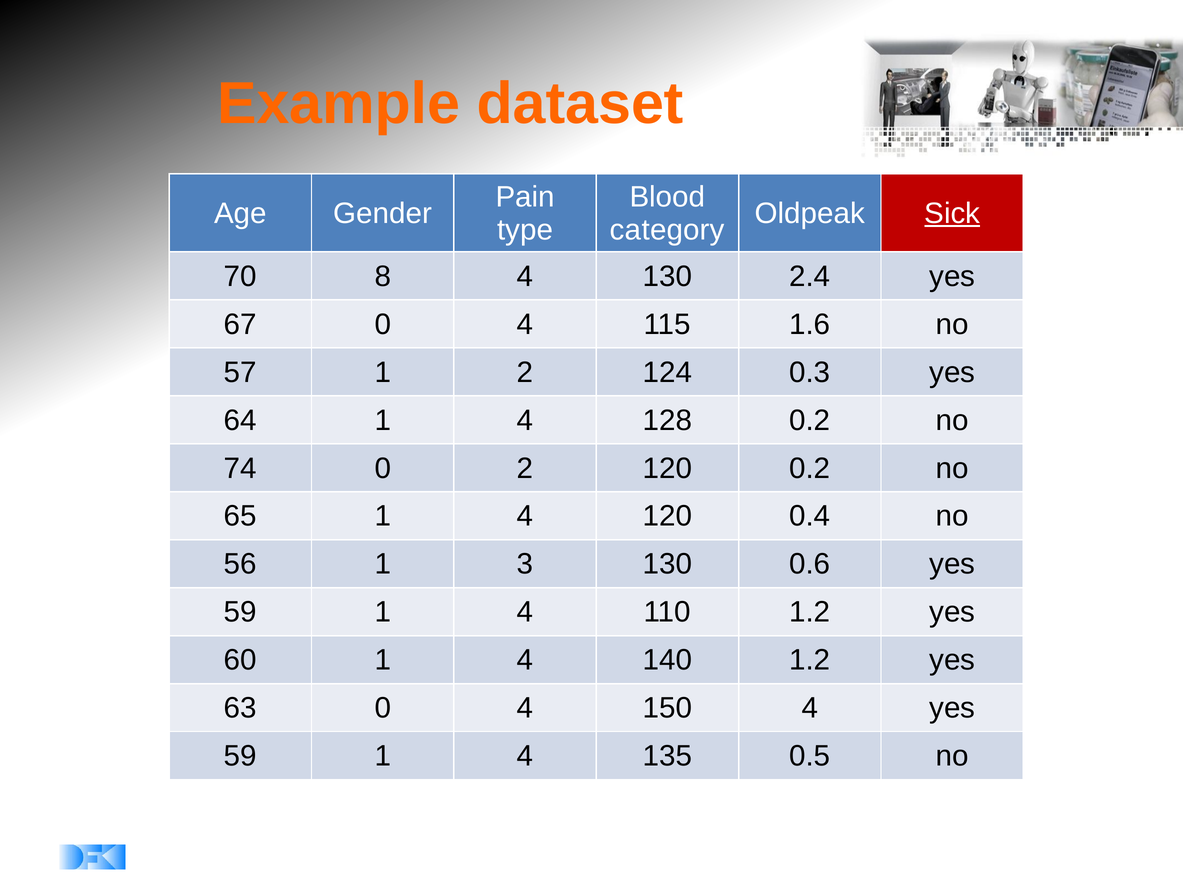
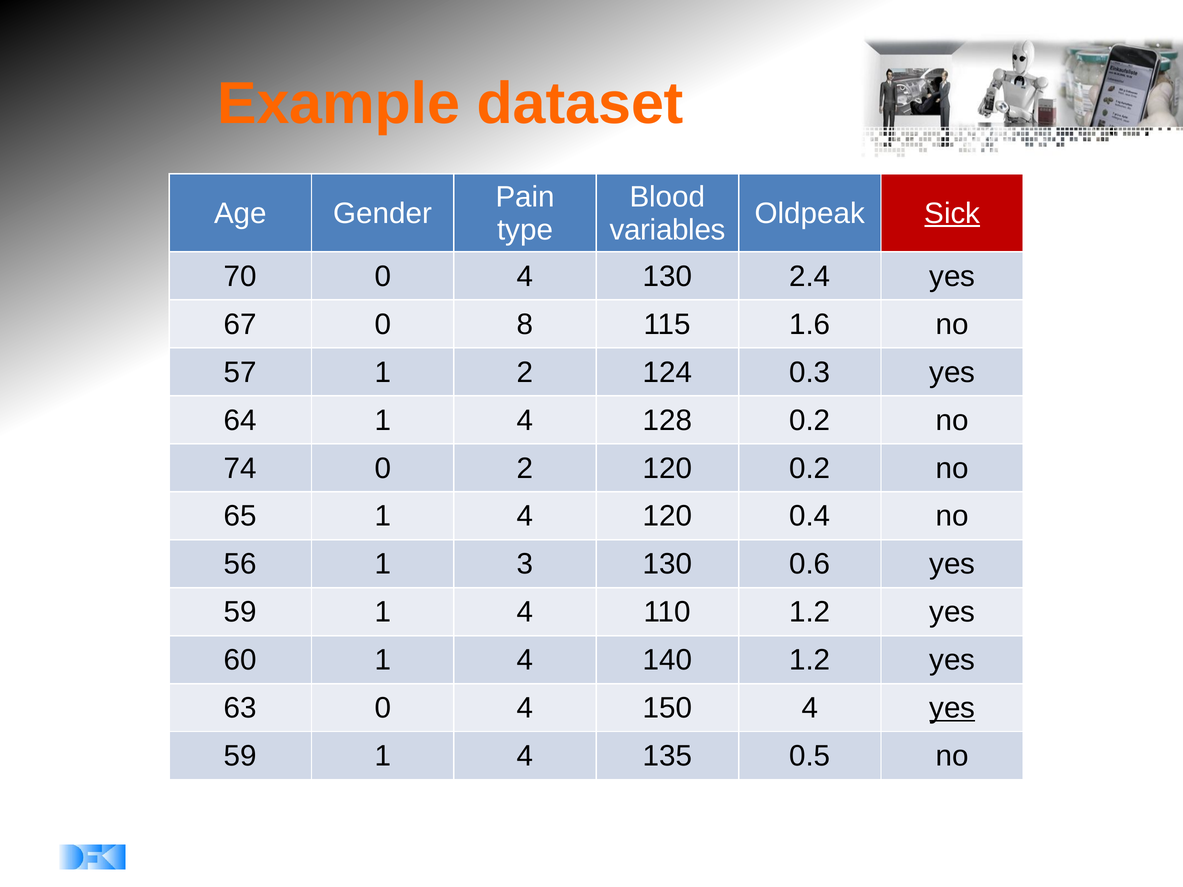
category: category -> variables (668, 230)
70 8: 8 -> 0 (383, 276)
67 0 4: 4 -> 8 (525, 324)
yes underline: none -> present (952, 708)
